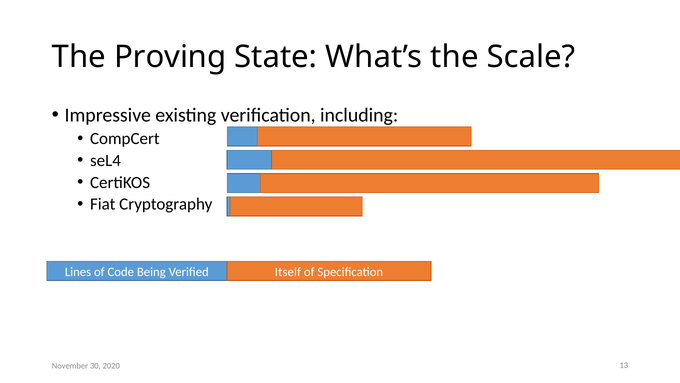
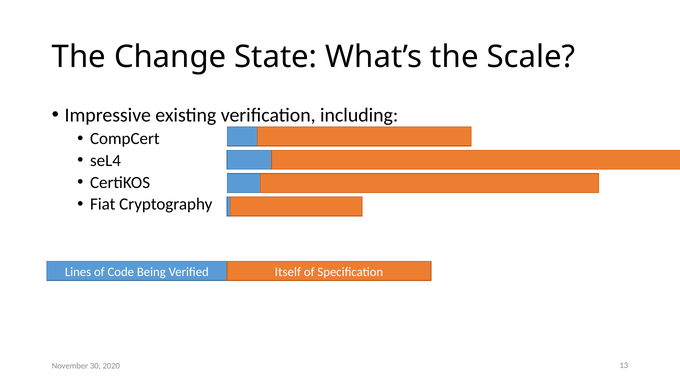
Proving: Proving -> Change (170, 57)
